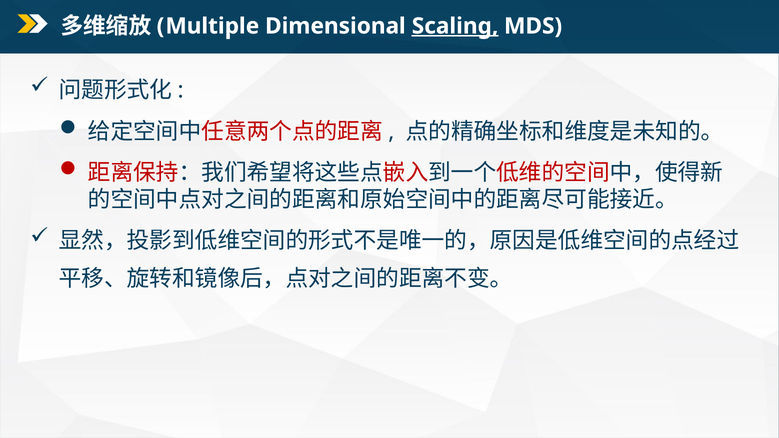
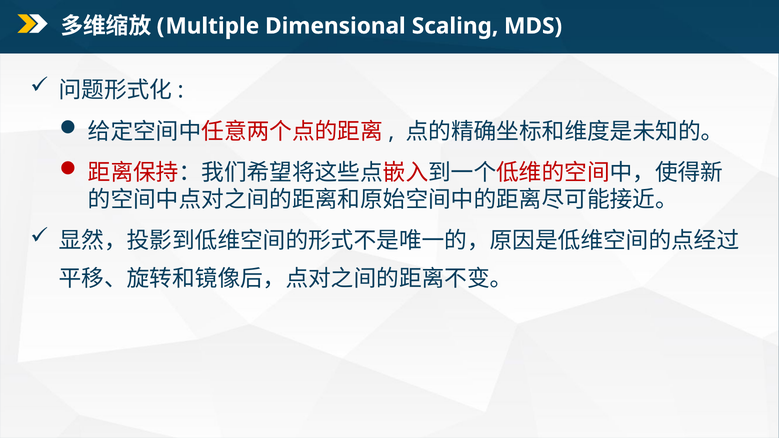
Scaling underline: present -> none (455, 26)
